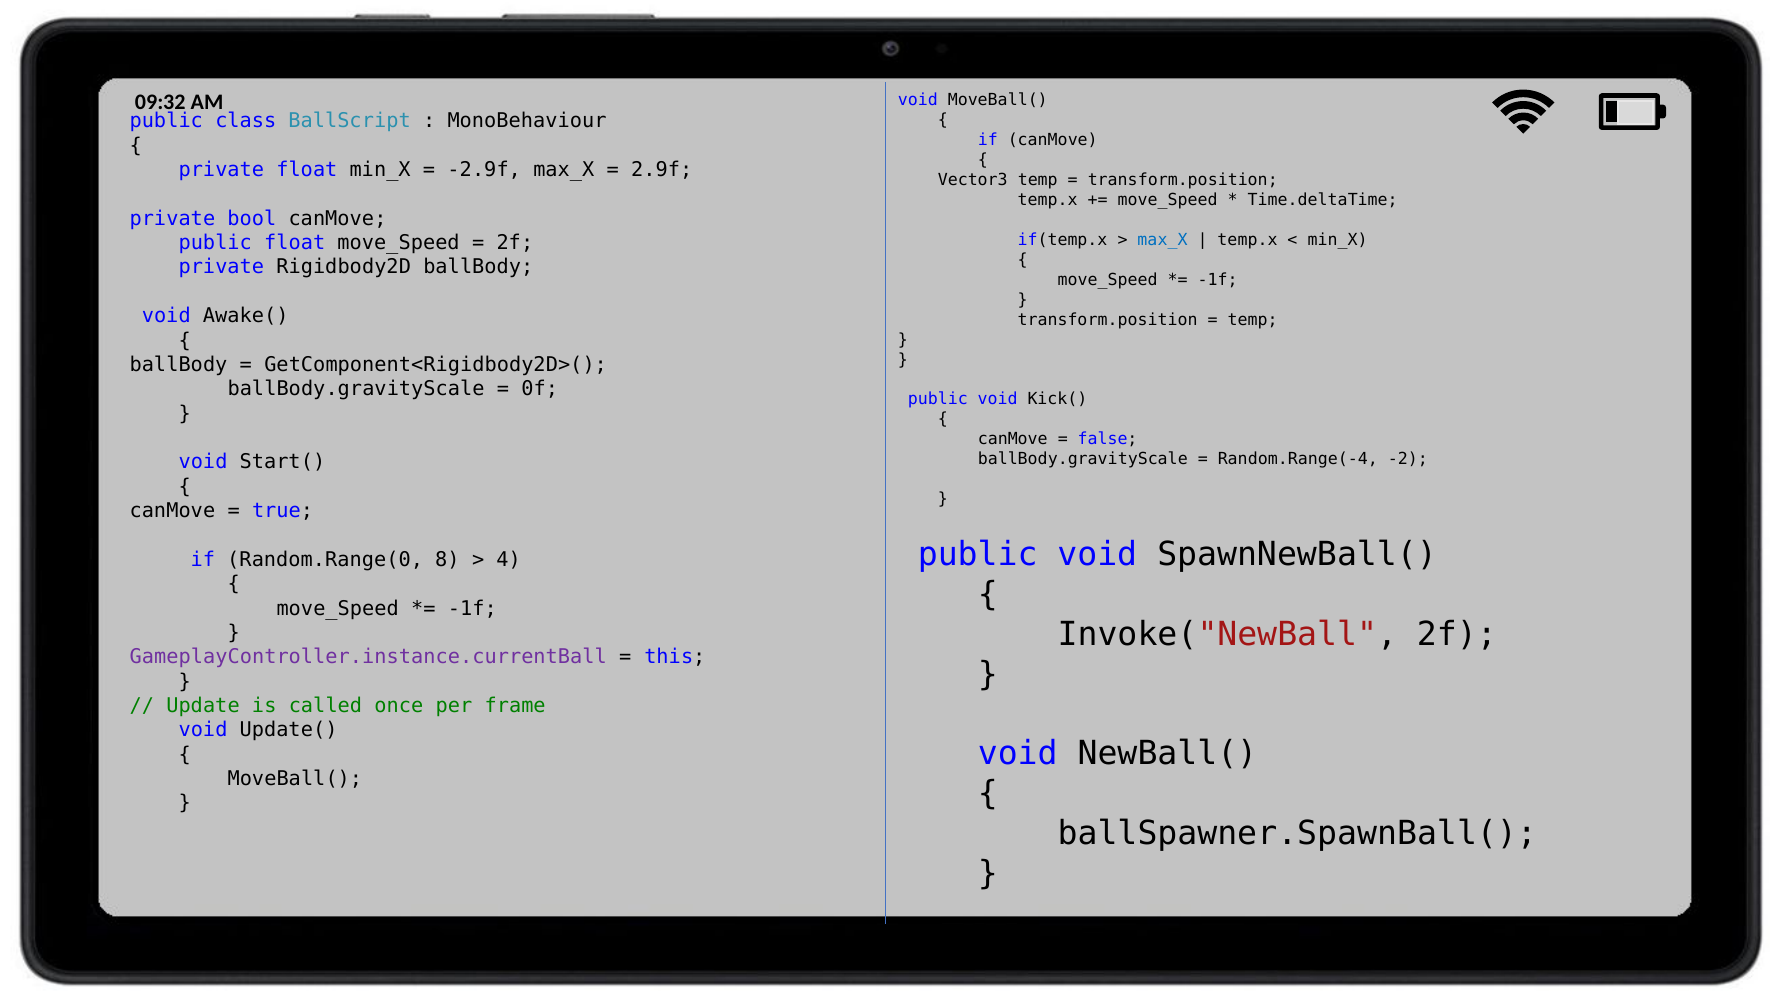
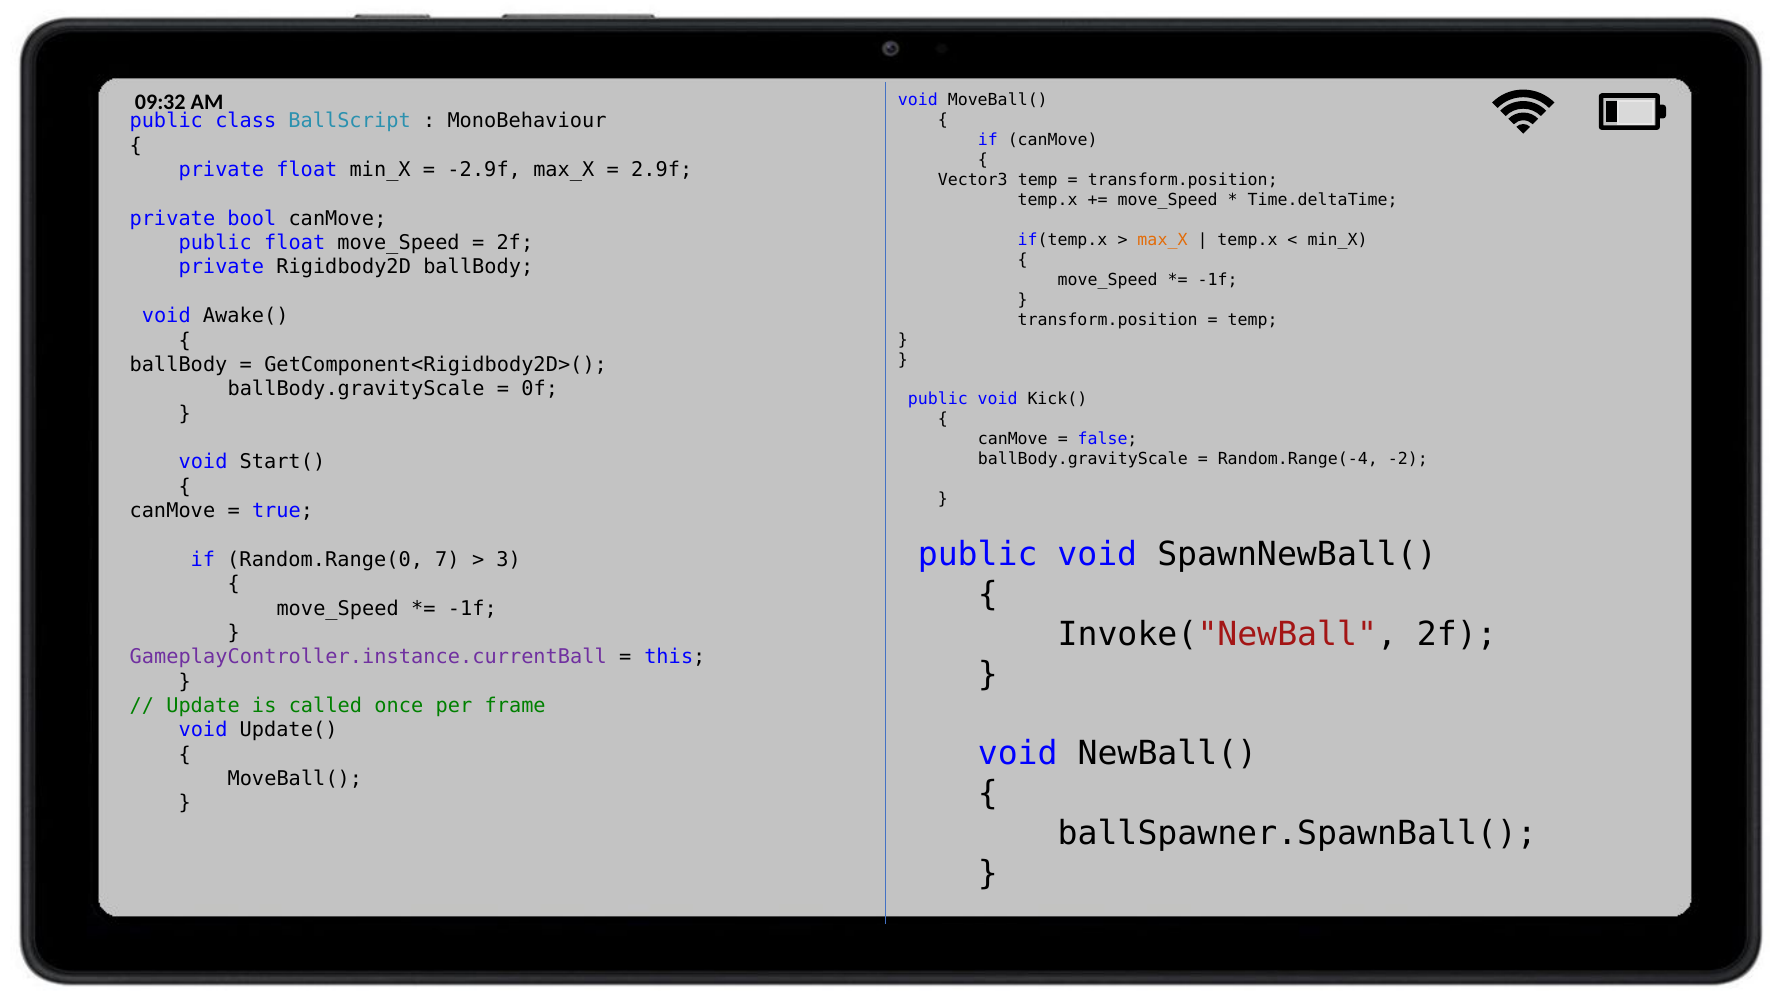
max_X colour: blue -> orange (1163, 240)
8: 8 -> 7 (447, 559)
4: 4 -> 3 (509, 559)
